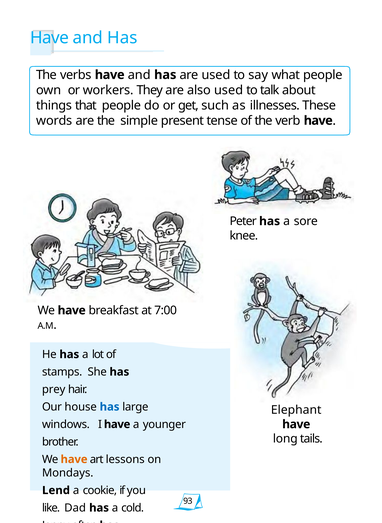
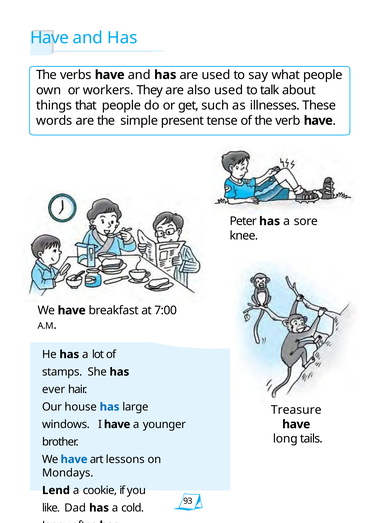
prey: prey -> ever (54, 389)
Elephant: Elephant -> Treasure (296, 410)
have colour: orange -> blue (74, 459)
